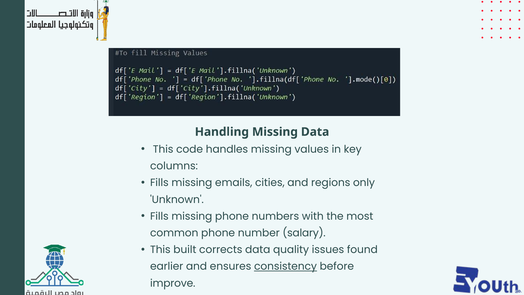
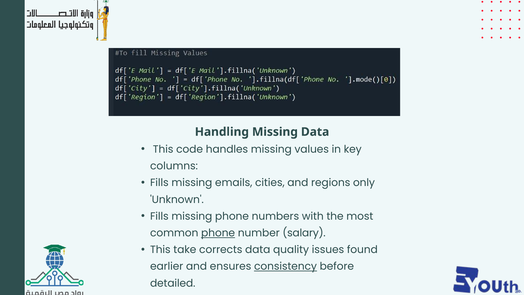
phone underline: none -> present (218, 233)
built: built -> take (185, 250)
improve: improve -> detailed (173, 283)
